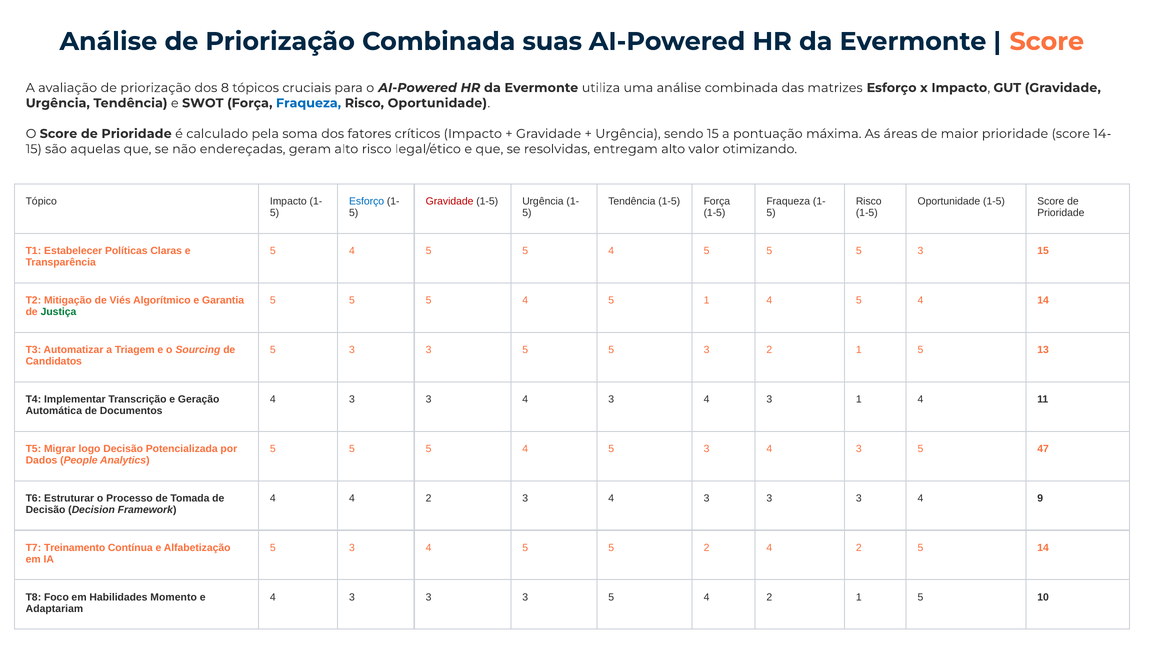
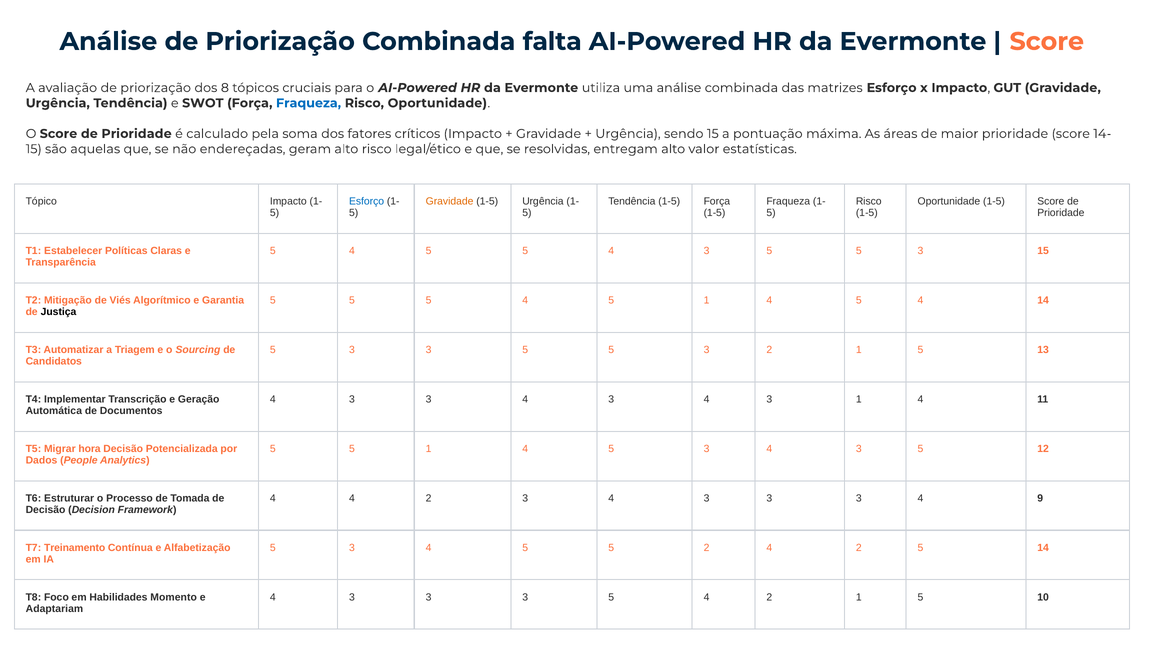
suas: suas -> falta (552, 42)
otimizando: otimizando -> estatísticas (760, 149)
Gravidade colour: red -> orange (450, 202)
5: 5 -> 3 (707, 251)
Justiça colour: green -> black (59, 312)
logo: logo -> hora (90, 449)
5: 5 -> 1 (429, 449)
47: 47 -> 12 (1043, 449)
